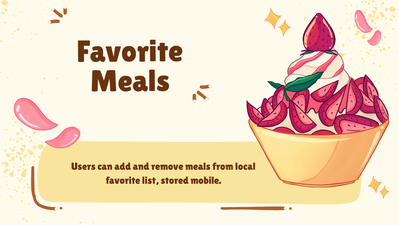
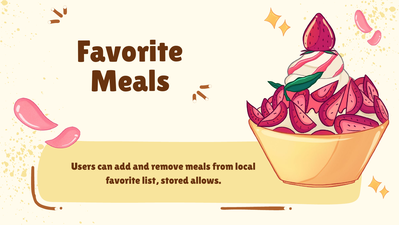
mobile: mobile -> allows (206, 180)
